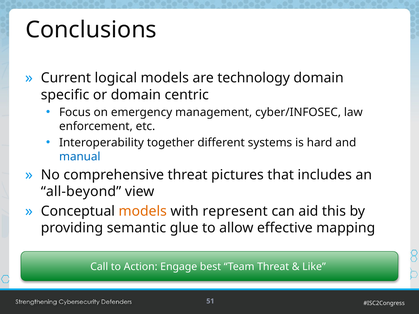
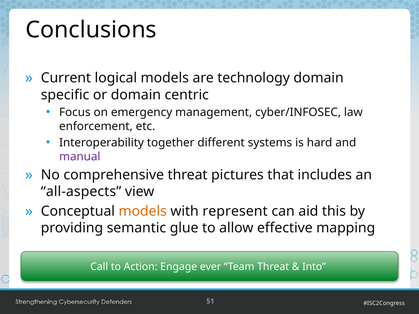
manual colour: blue -> purple (80, 157)
all-beyond: all-beyond -> all-aspects (81, 192)
best: best -> ever (211, 267)
Like: Like -> Into (314, 267)
